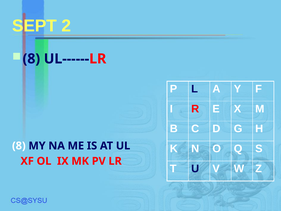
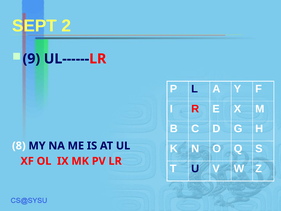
8: 8 -> 9 (31, 59)
